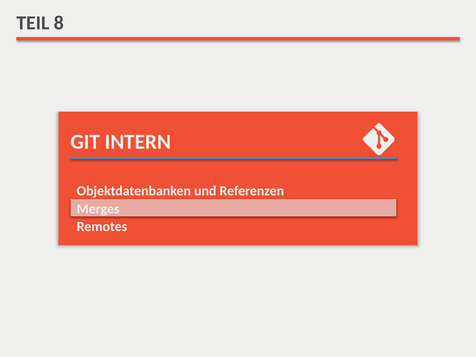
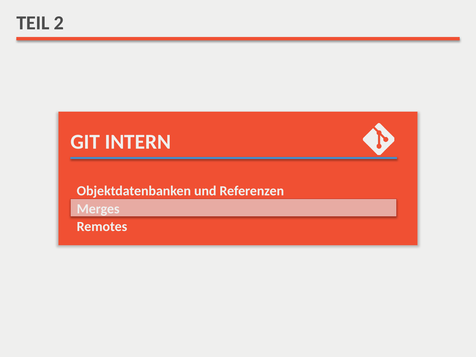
8: 8 -> 2 (59, 23)
